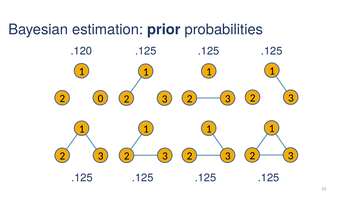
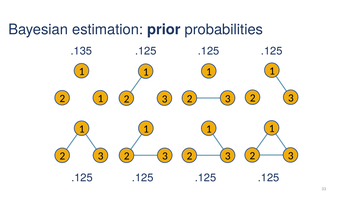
.120: .120 -> .135 (81, 51)
2 0: 0 -> 1 (101, 99)
